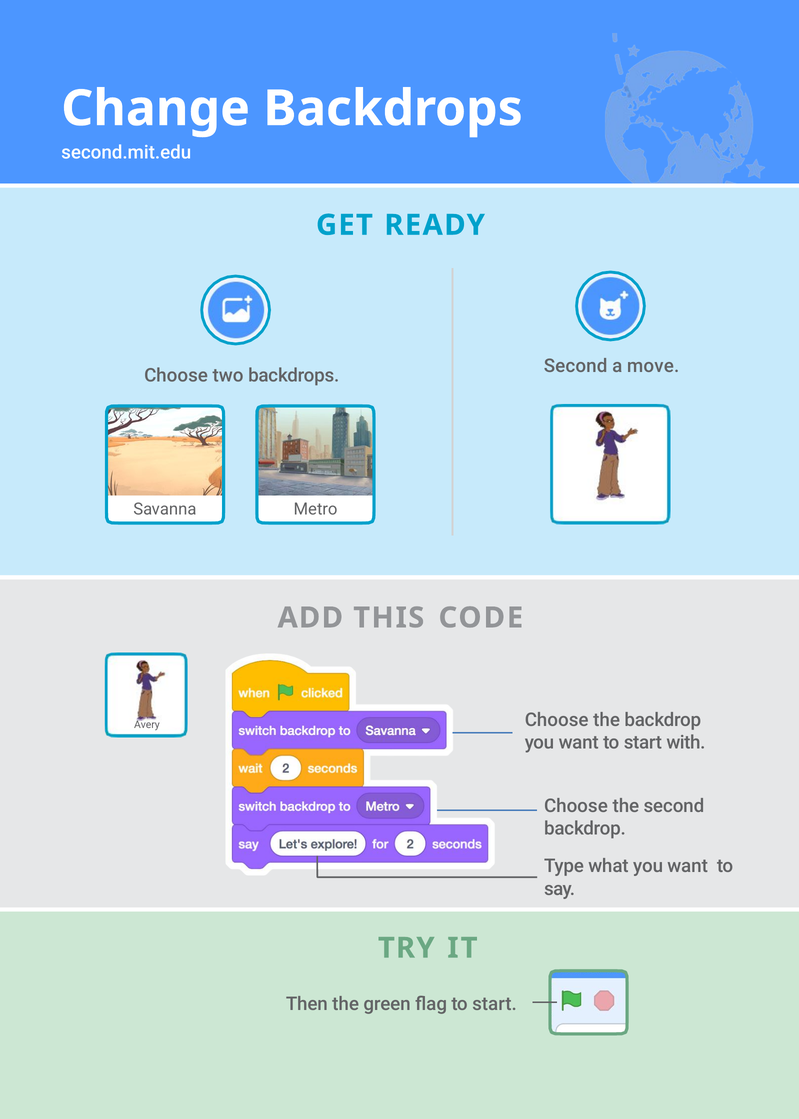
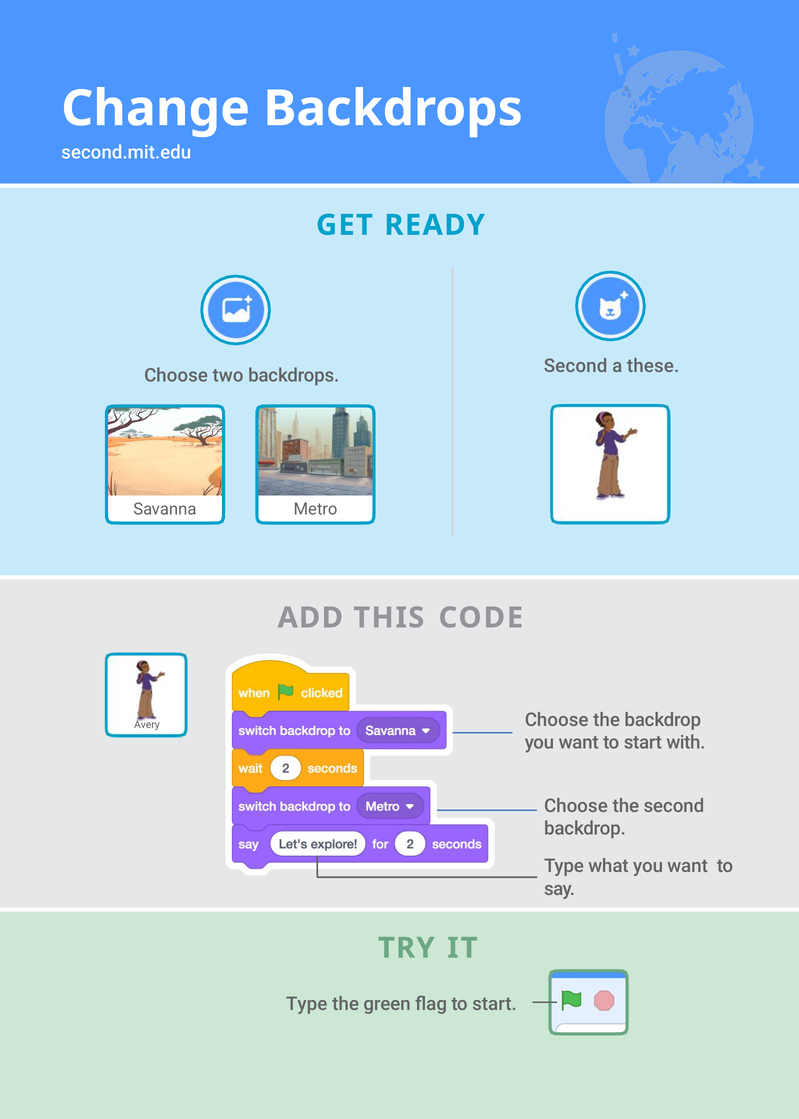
move: move -> these (653, 366)
Then: Then -> Type (307, 1004)
